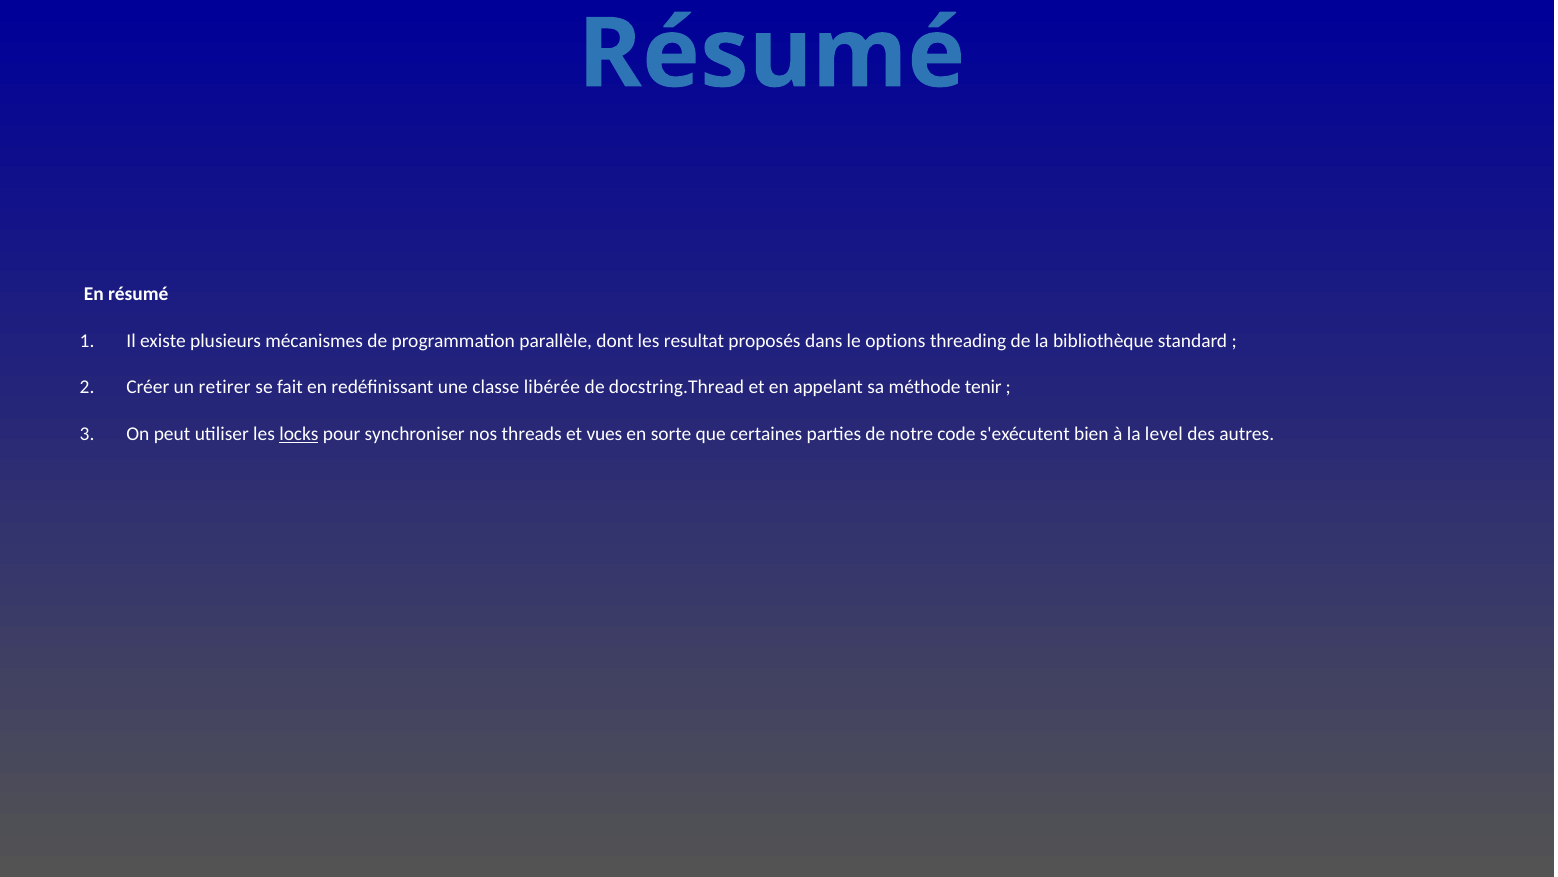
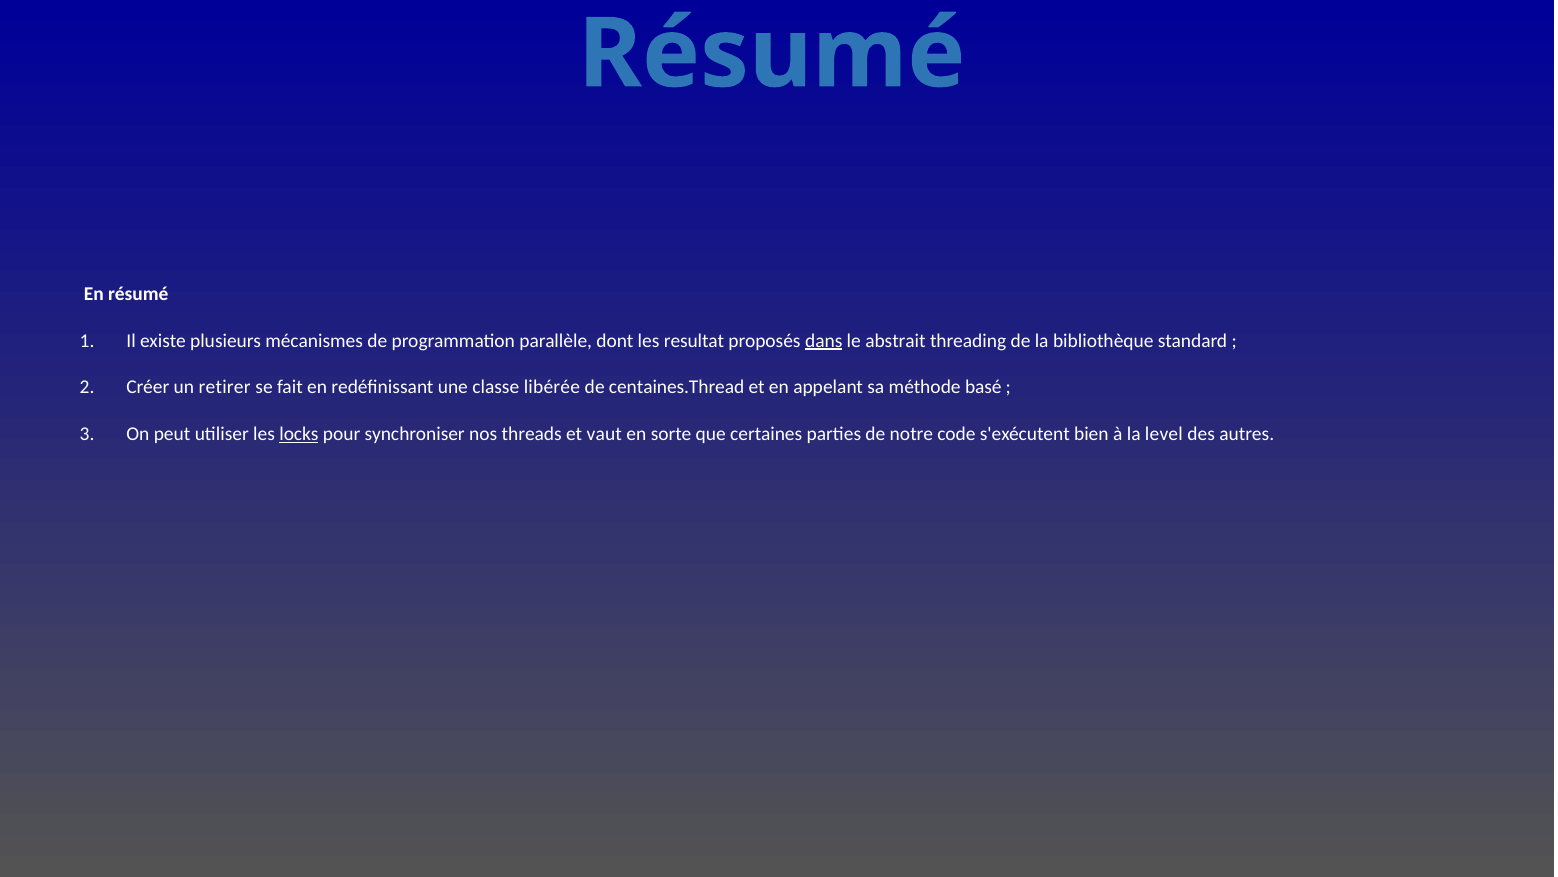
dans underline: none -> present (824, 340)
options: options -> abstrait (895, 340)
docstring.Thread: docstring.Thread -> centaines.Thread (677, 387)
tenir: tenir -> basé (983, 387)
vues: vues -> vaut (604, 434)
